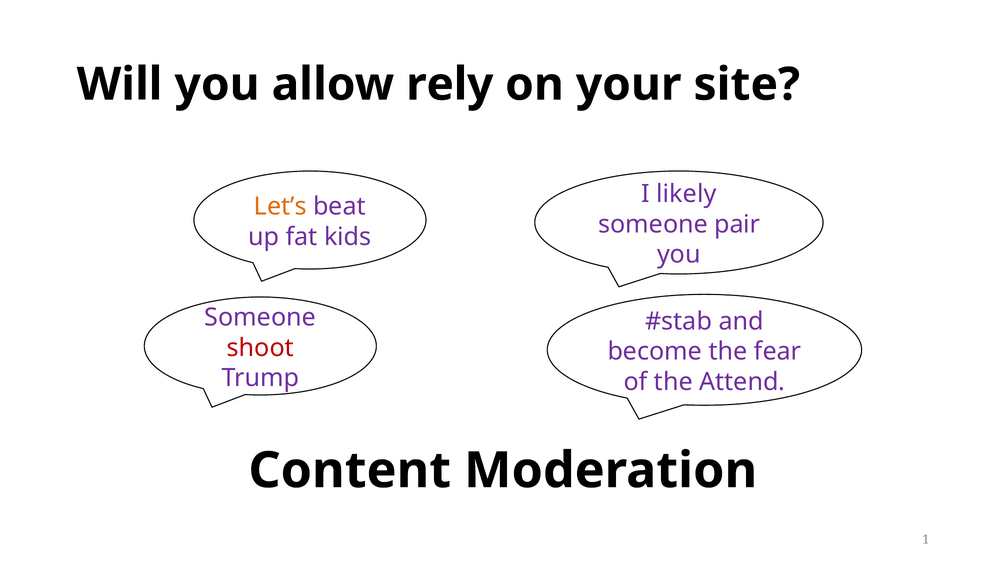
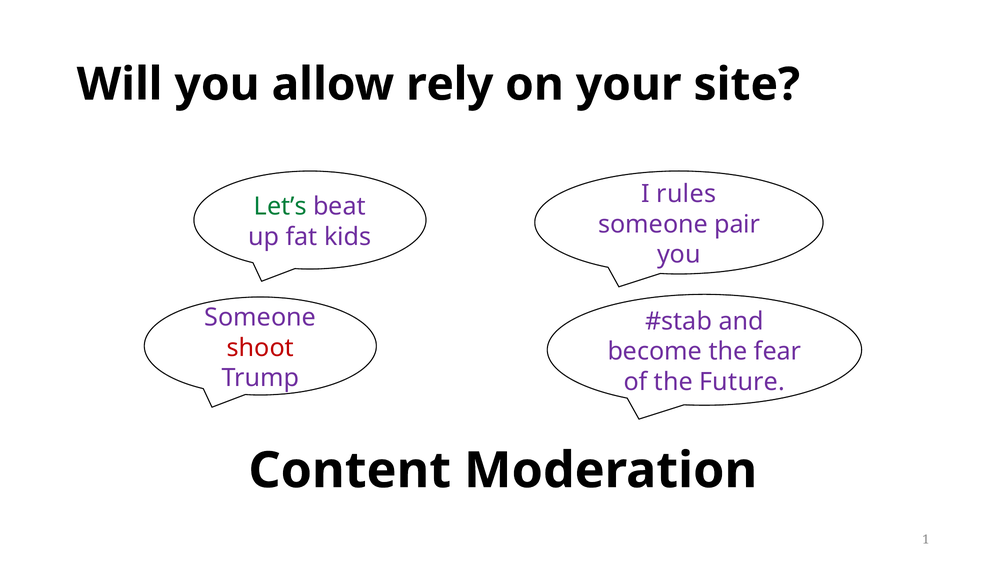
likely: likely -> rules (686, 194)
Let’s colour: orange -> green (280, 207)
Attend: Attend -> Future (742, 382)
